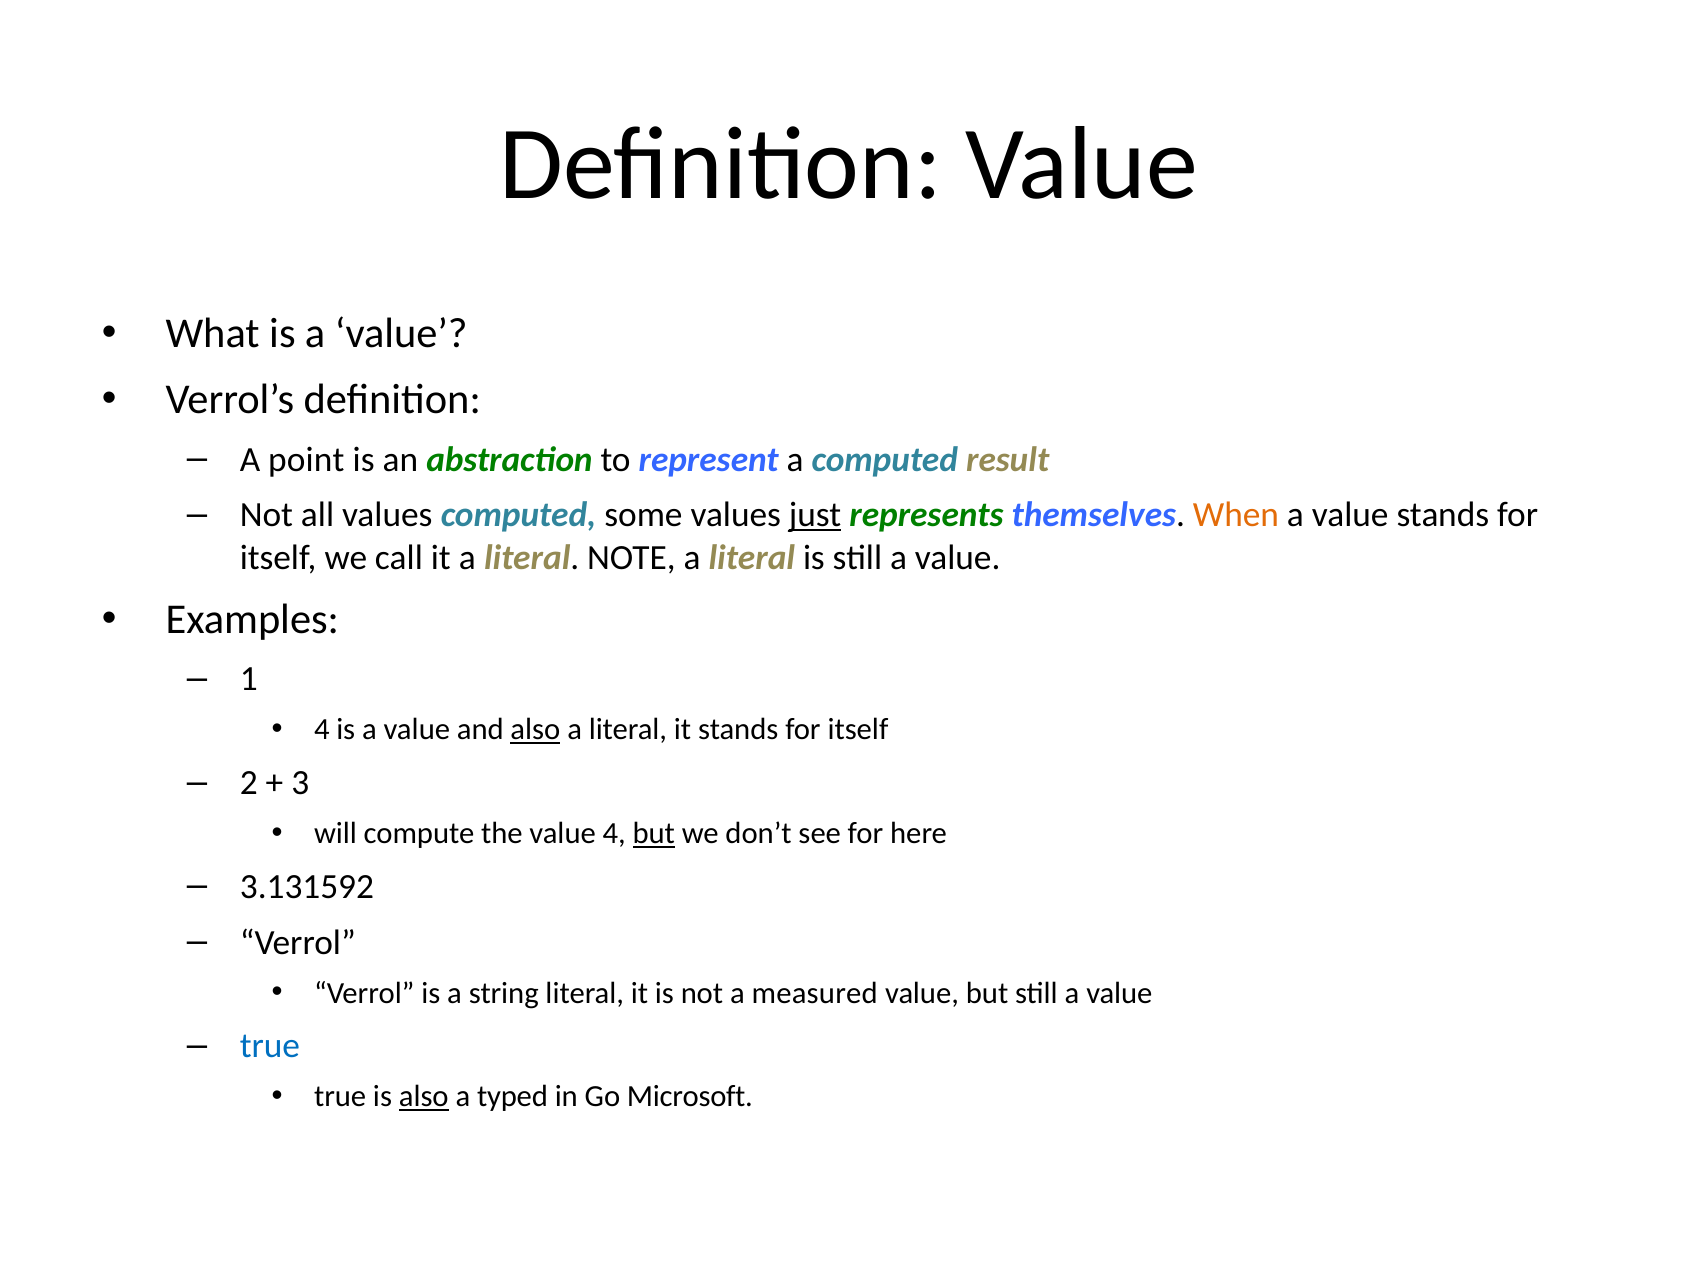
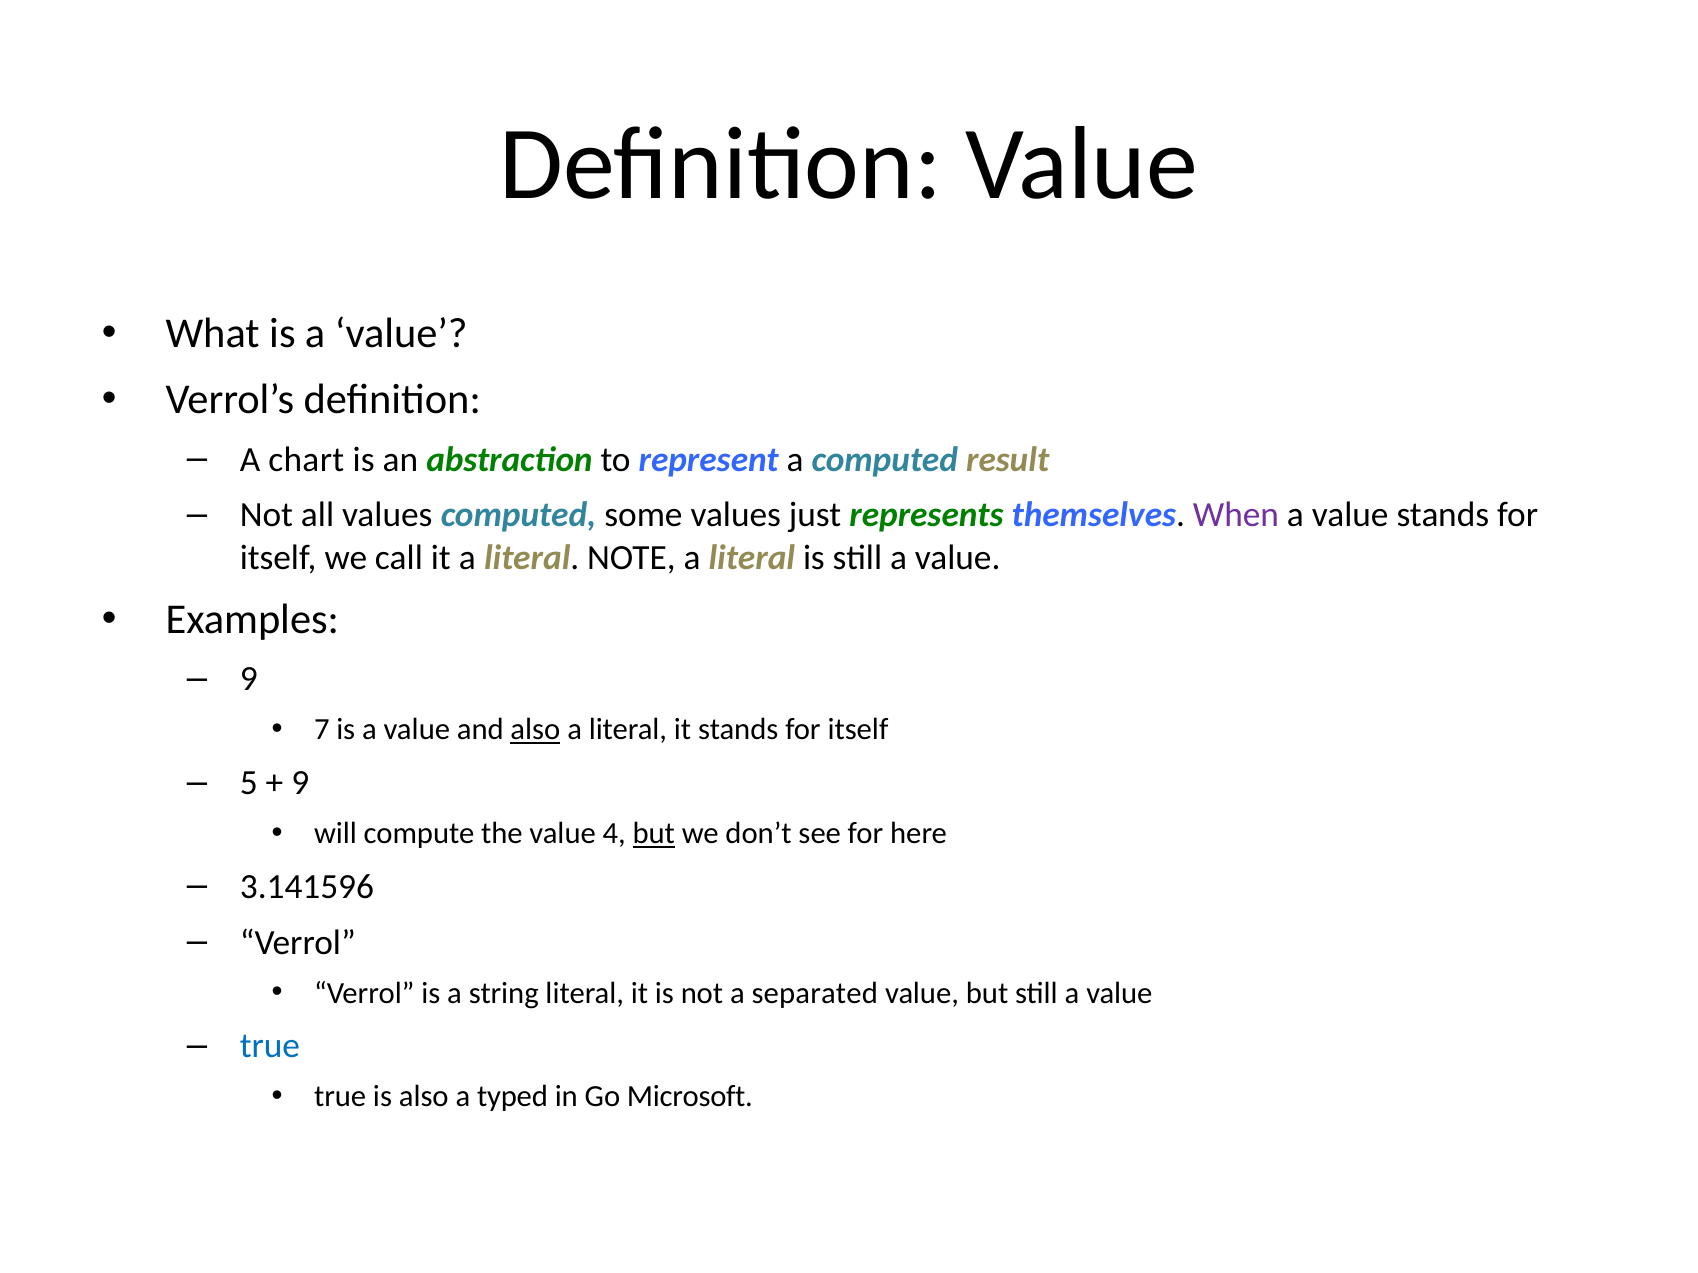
point: point -> chart (306, 460)
just underline: present -> none (815, 515)
When colour: orange -> purple (1236, 515)
1: 1 -> 9 (249, 679)
4: 4 -> 7 (322, 730)
2: 2 -> 5 (249, 783)
3: 3 -> 9 (300, 783)
3.131592: 3.131592 -> 3.141596 (307, 887)
measured: measured -> separated (815, 993)
also underline: present -> none (424, 1097)
